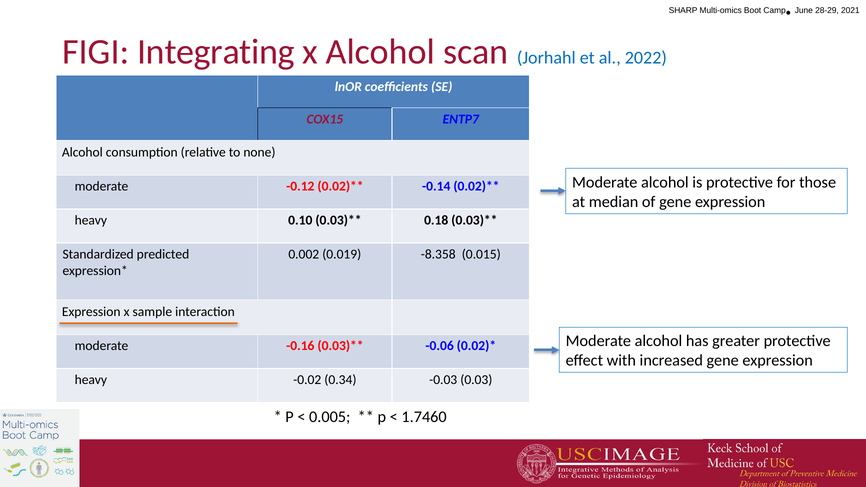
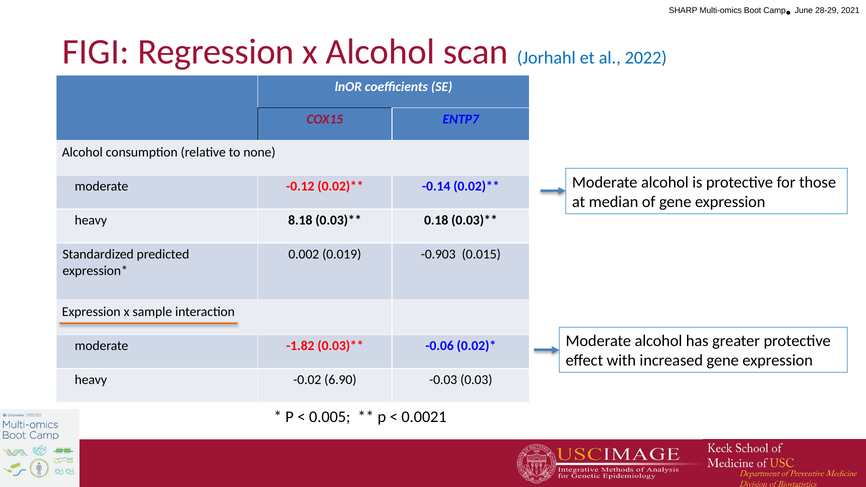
Integrating: Integrating -> Regression (216, 52)
0.10: 0.10 -> 8.18 (300, 221)
-8.358: -8.358 -> -0.903 (438, 255)
-0.16: -0.16 -> -1.82 (300, 346)
0.34: 0.34 -> 6.90 (340, 380)
1.7460: 1.7460 -> 0.0021 (424, 417)
